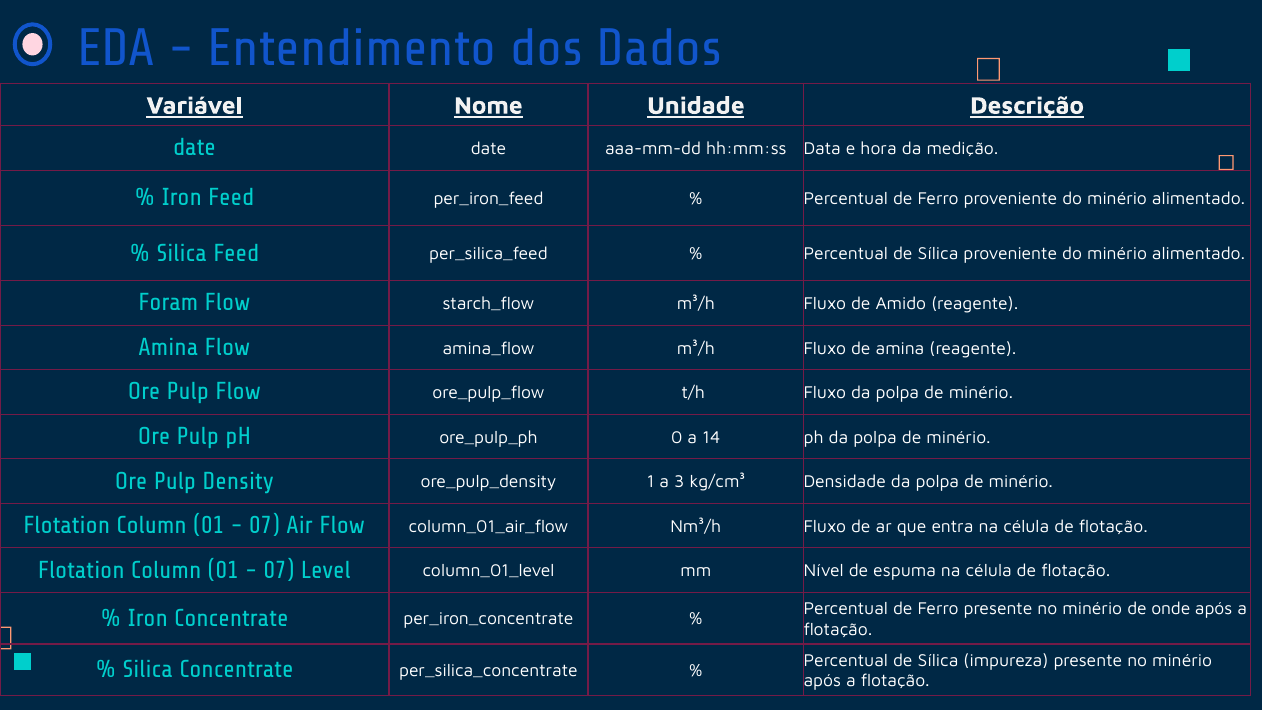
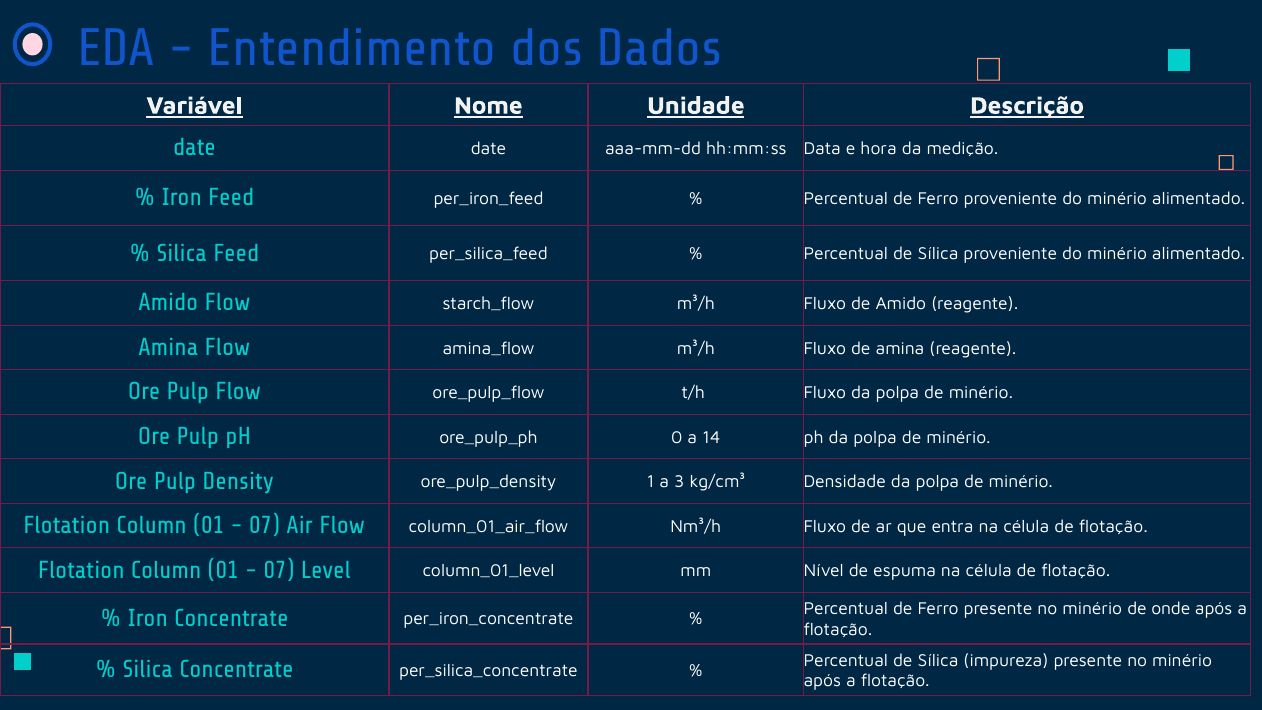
Foram: Foram -> Amido (168, 303)
